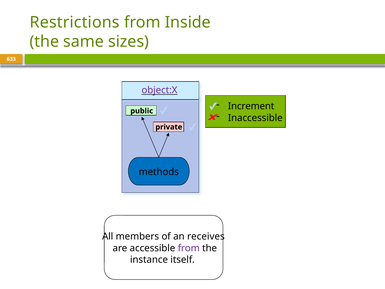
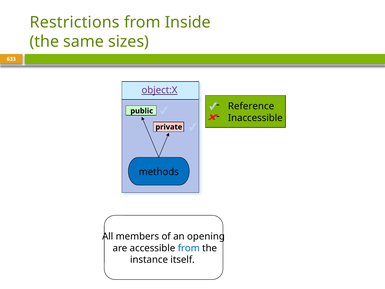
Increment: Increment -> Reference (251, 106)
receives: receives -> opening (206, 236)
from colour: purple -> blue (189, 248)
